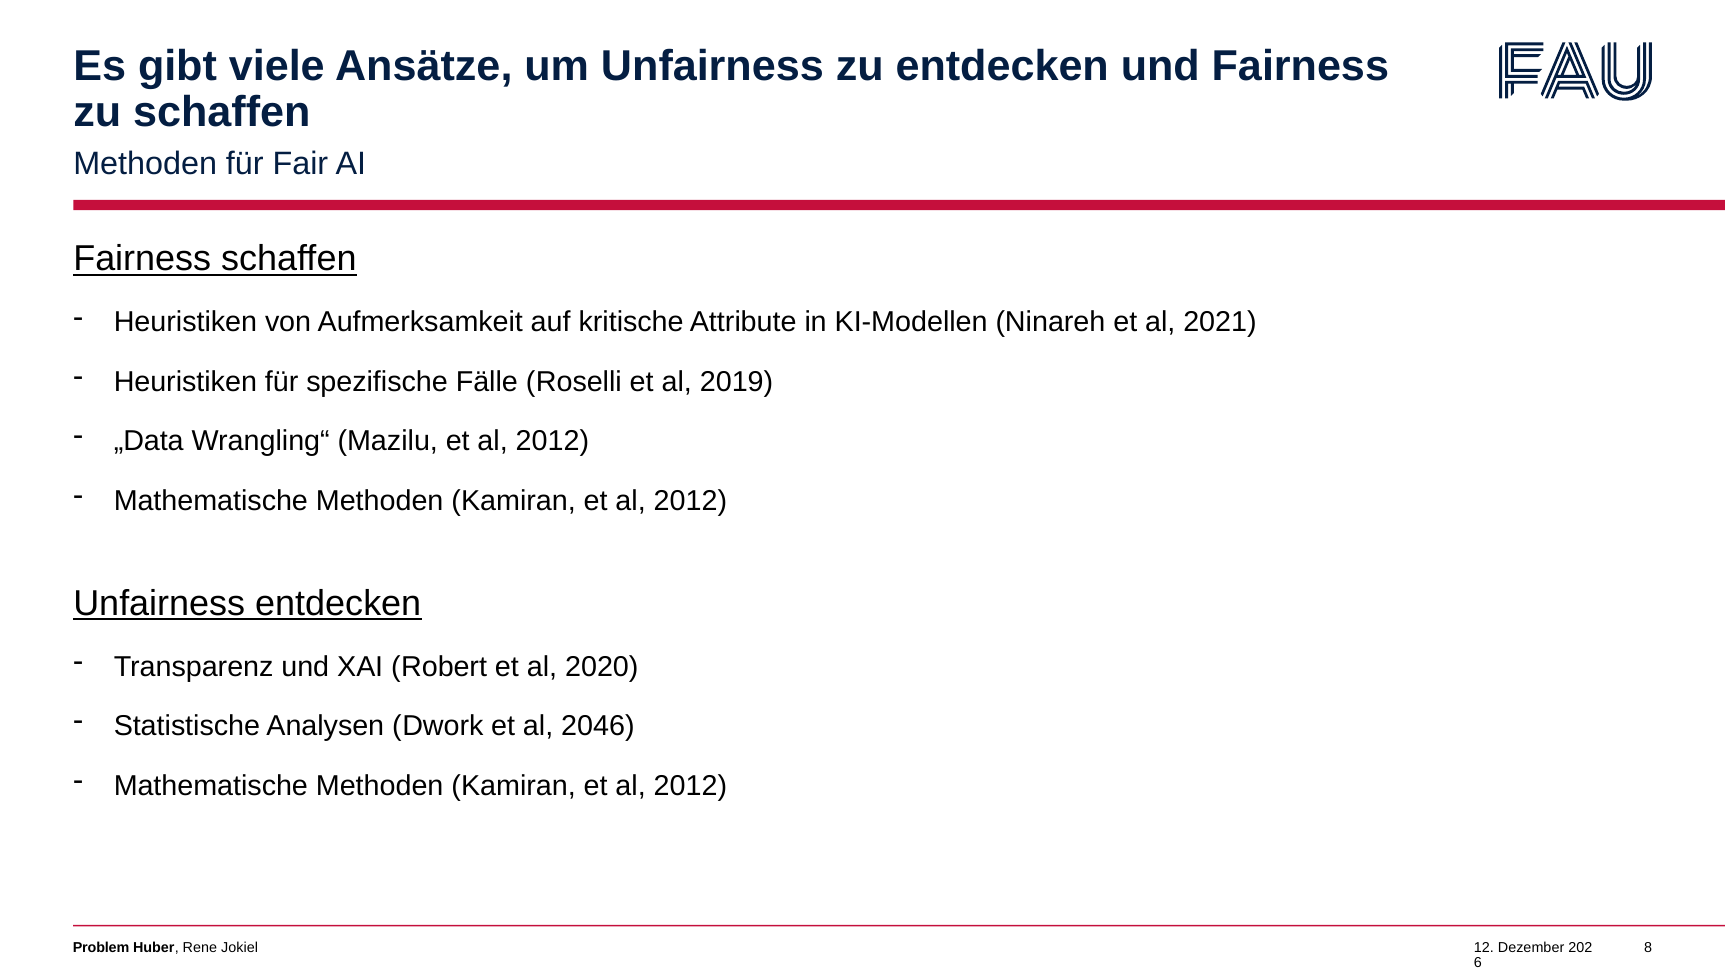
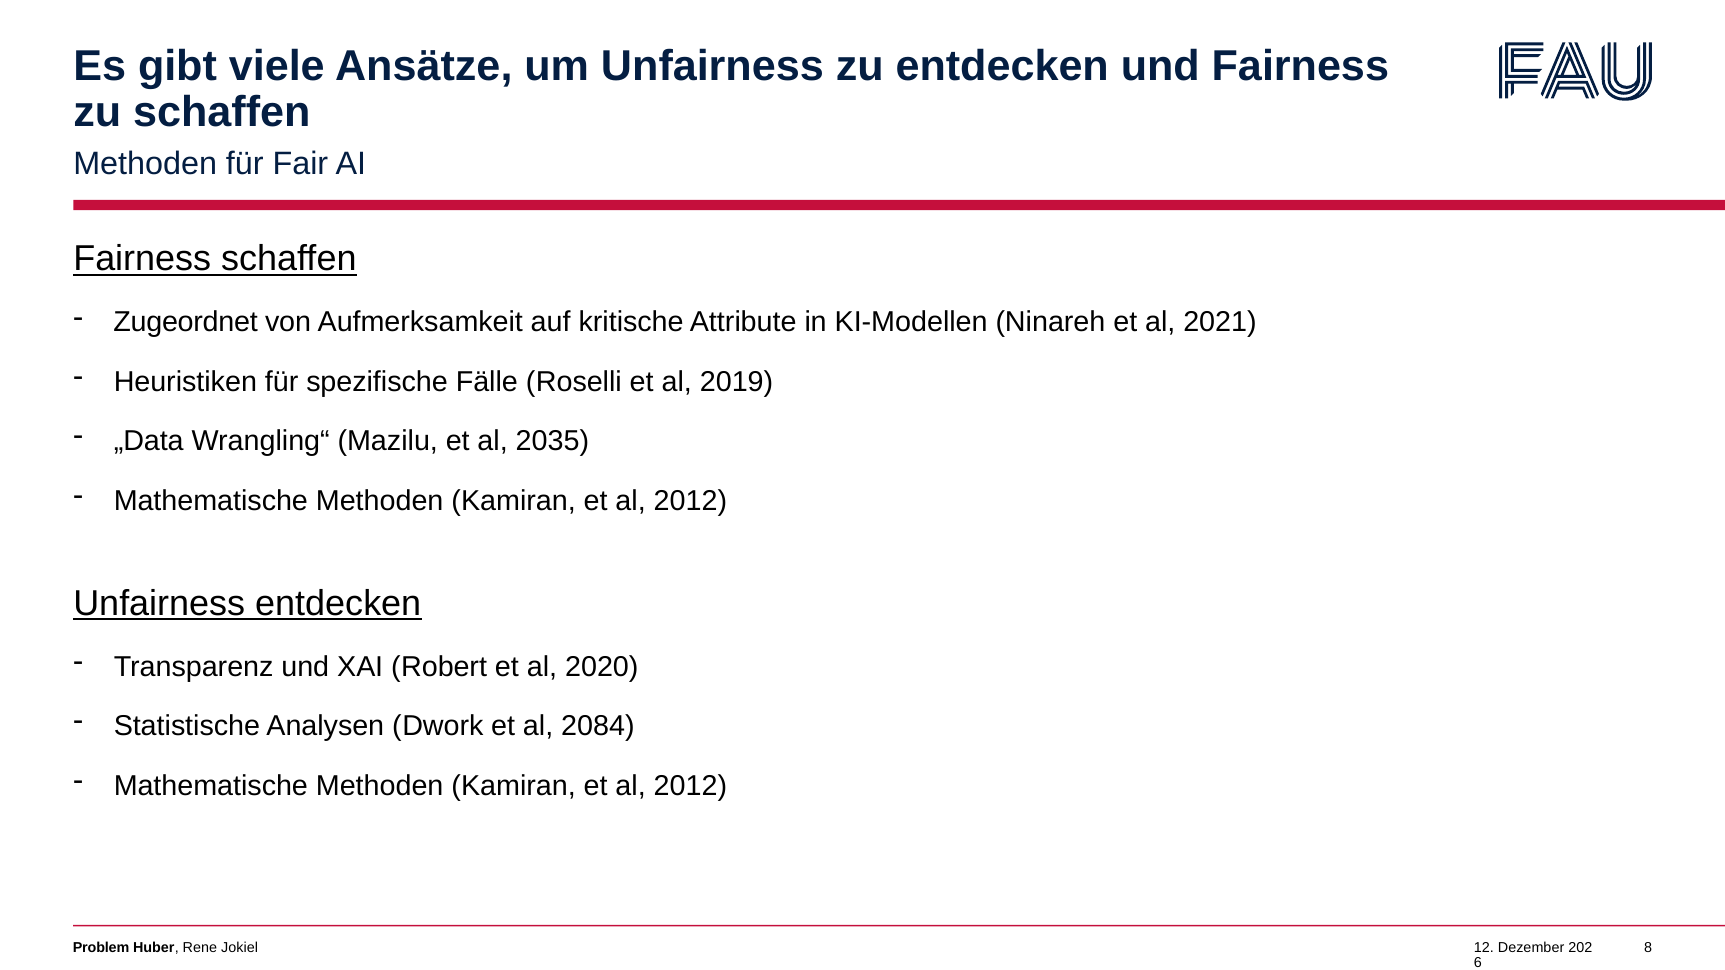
Heuristiken: Heuristiken -> Zugeordnet (186, 322)
Mazilu et al 2012: 2012 -> 2035 (552, 441)
2046: 2046 -> 2084 (598, 726)
